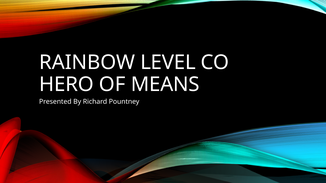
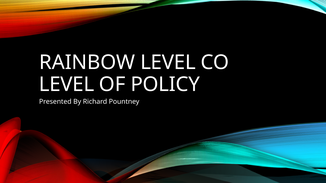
HERO: HERO -> LEVEL (67, 85)
MEANS: MEANS -> POLICY (165, 85)
